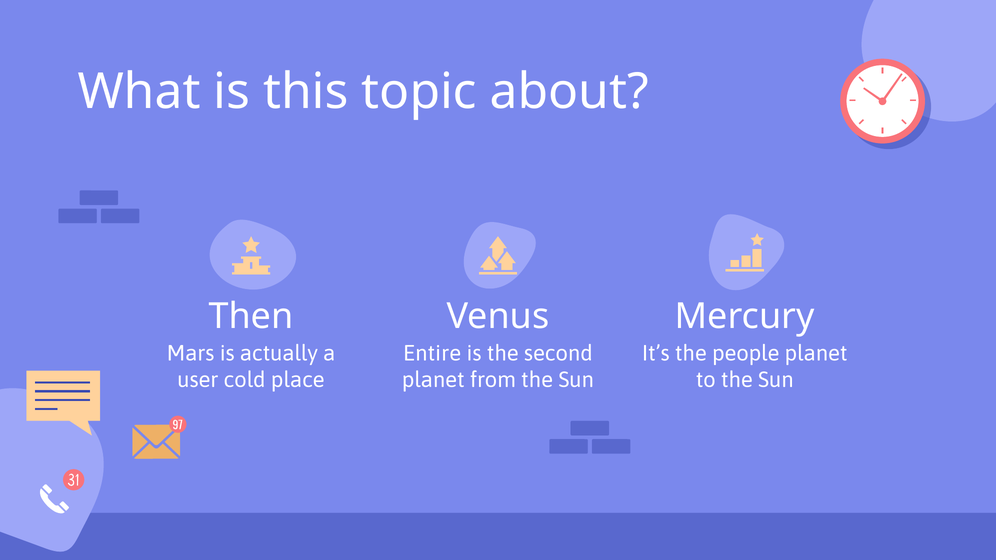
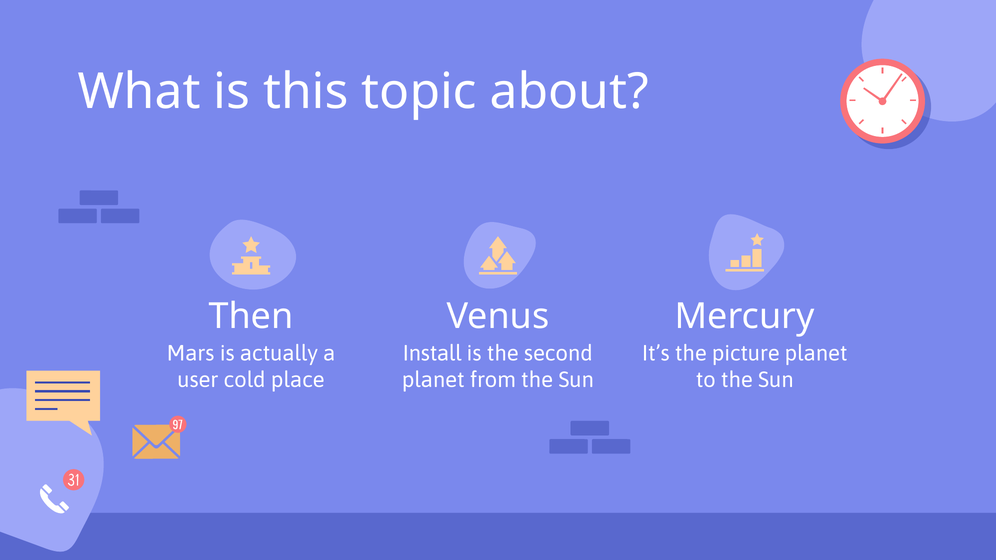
Entire: Entire -> Install (432, 353)
people: people -> picture (746, 353)
